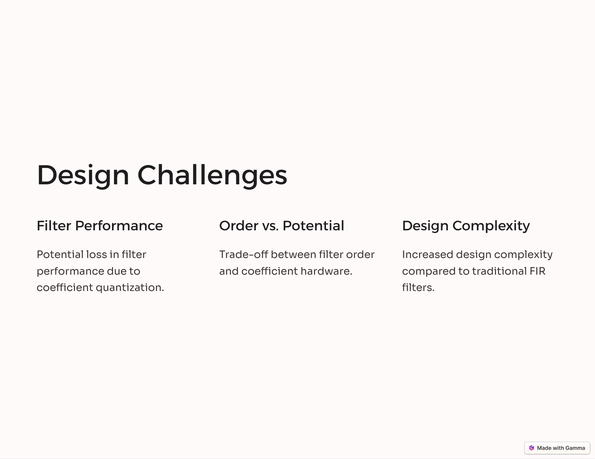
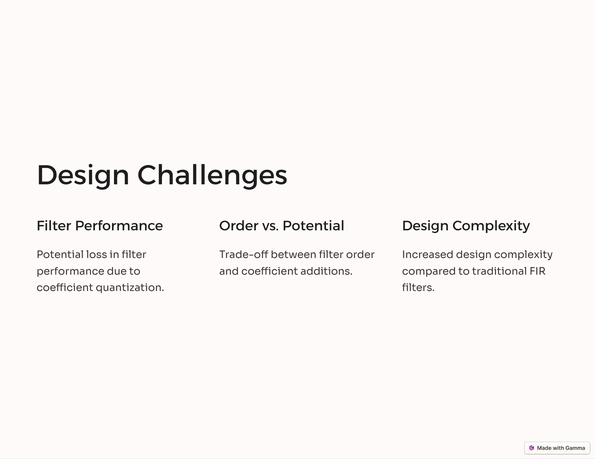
hardware: hardware -> additions (327, 272)
